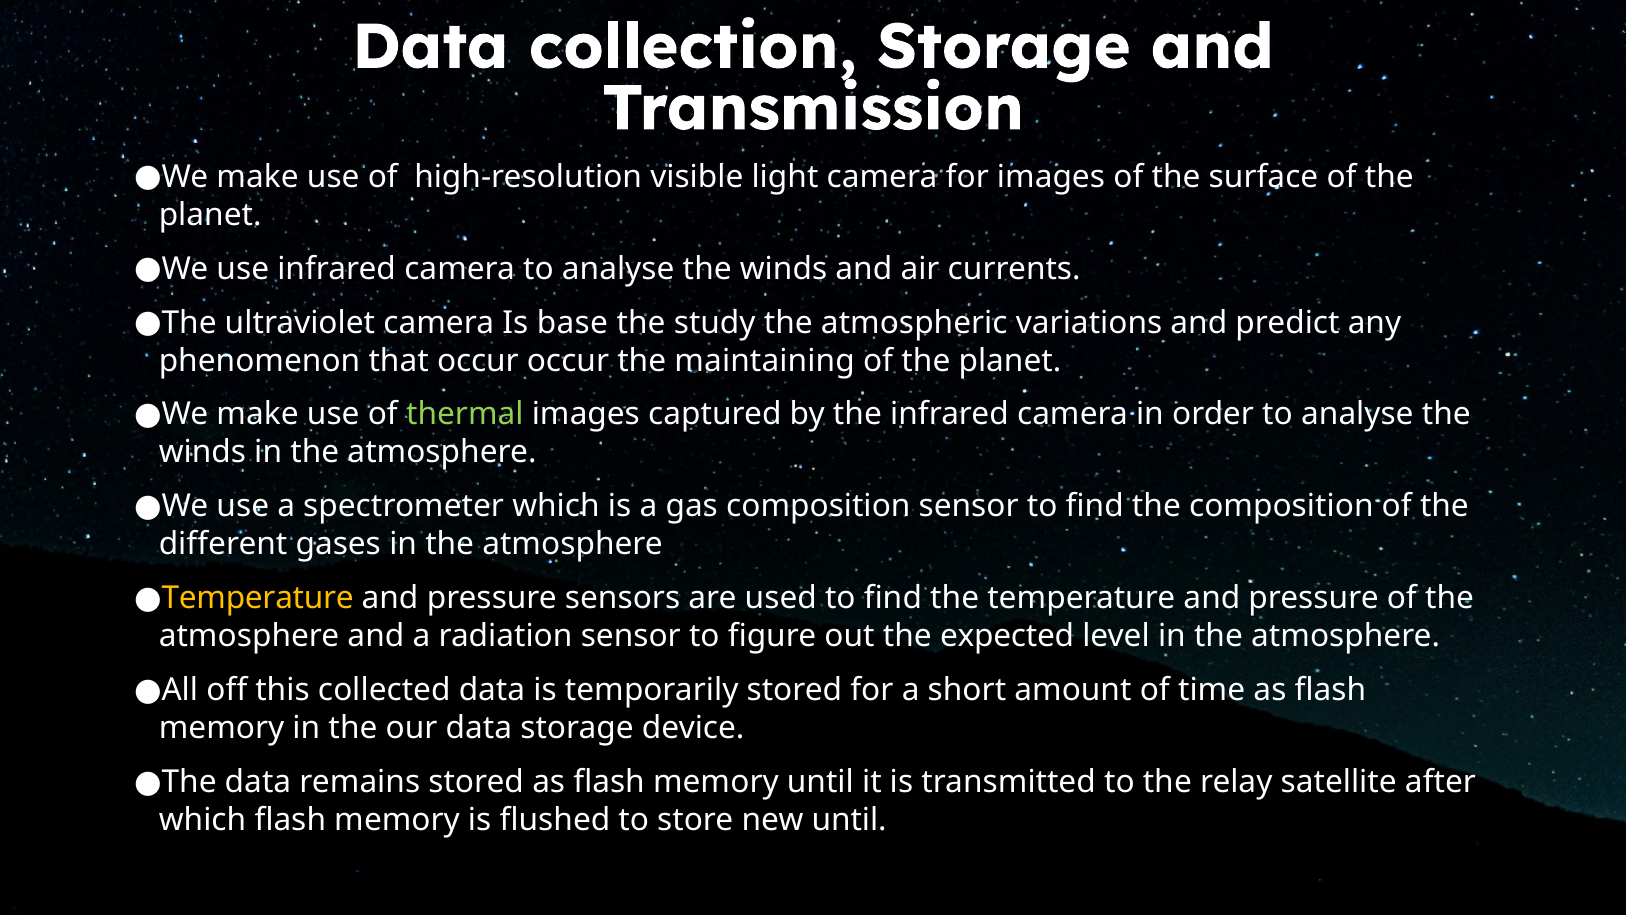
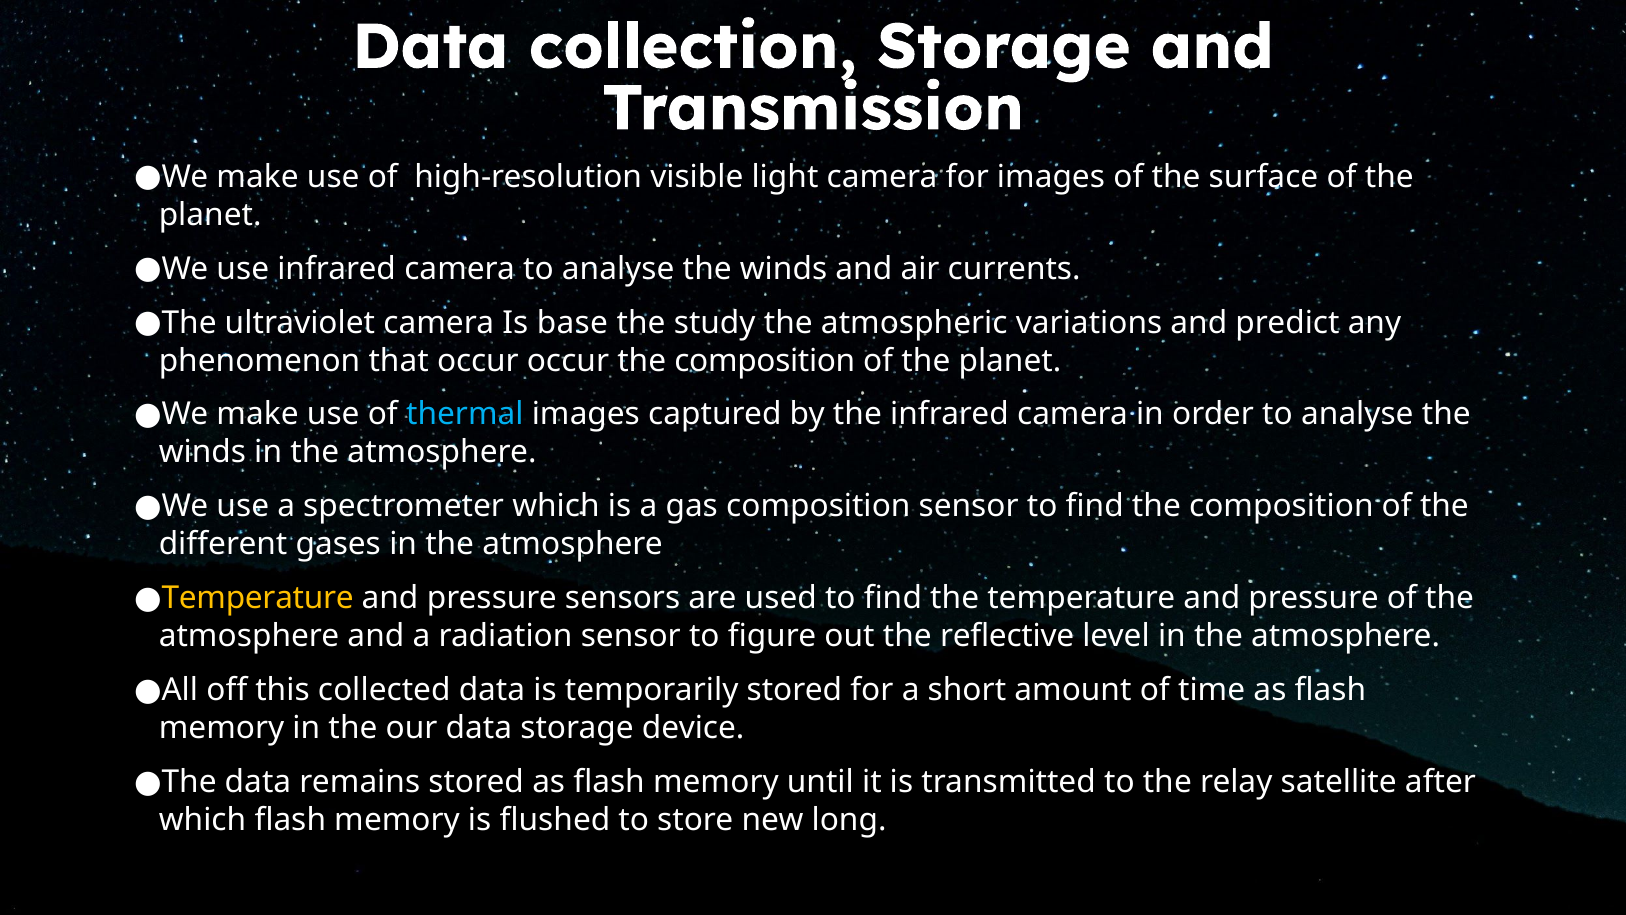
occur the maintaining: maintaining -> composition (765, 360)
thermal colour: light green -> light blue (465, 414)
expected: expected -> reflective (1007, 636)
new until: until -> long (849, 820)
